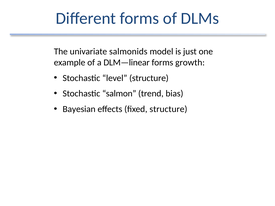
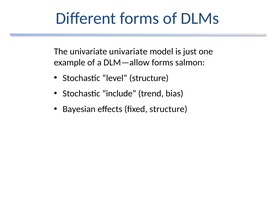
univariate salmonids: salmonids -> univariate (128, 52)
DLM—linear: DLM—linear -> DLM—allow (127, 63)
growth: growth -> salmon (190, 63)
salmon: salmon -> include (119, 94)
